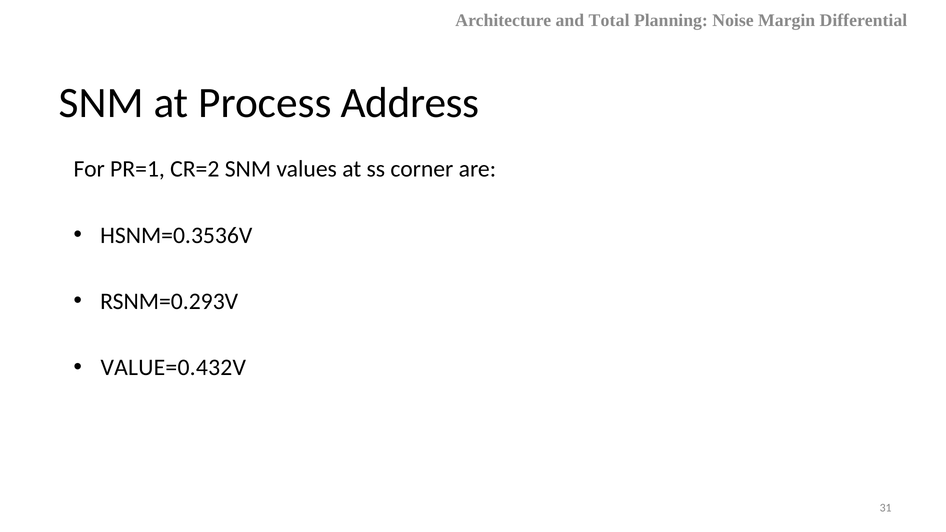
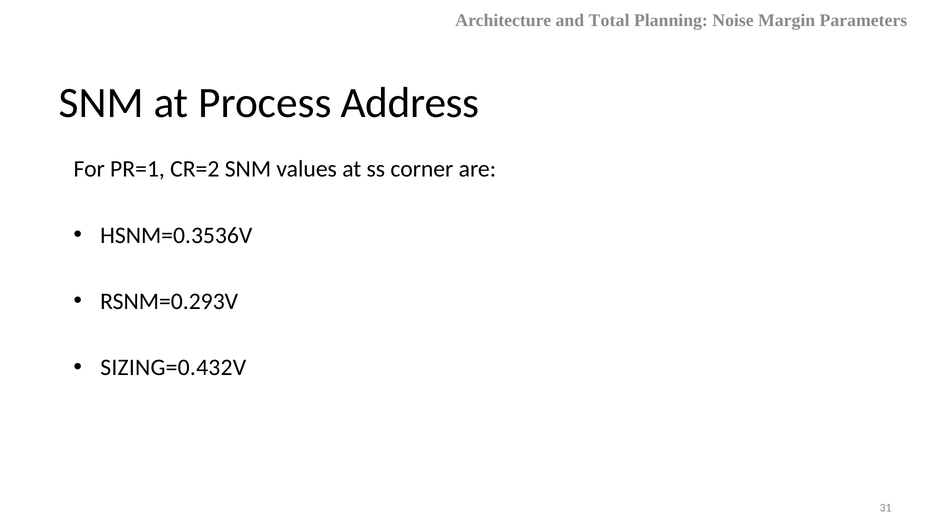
Differential: Differential -> Parameters (863, 21)
VALUE=0.432V: VALUE=0.432V -> SIZING=0.432V (173, 368)
